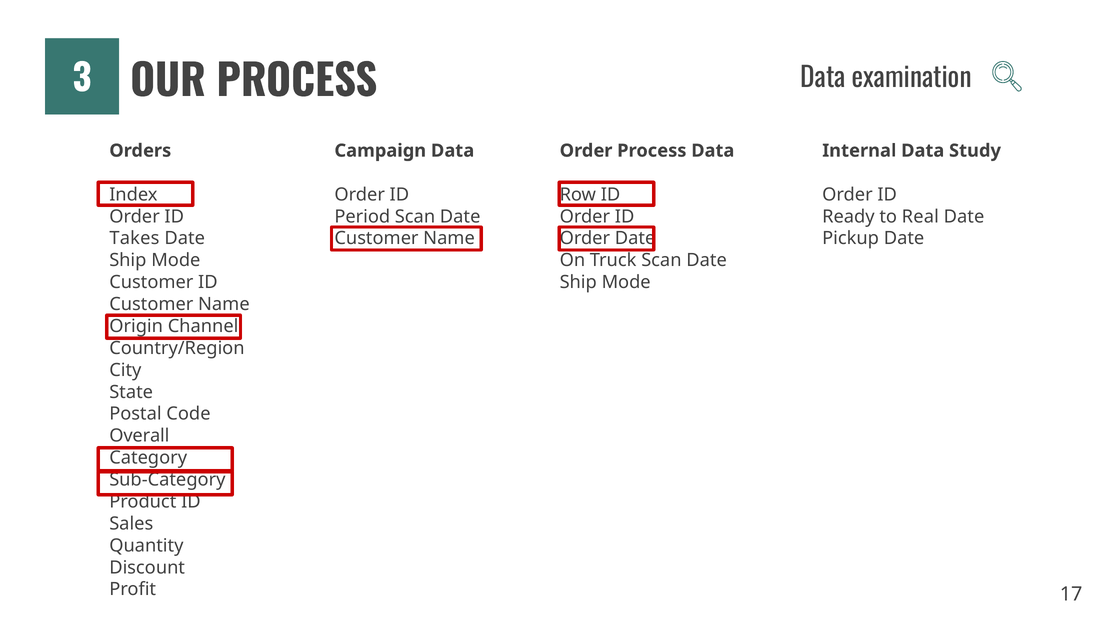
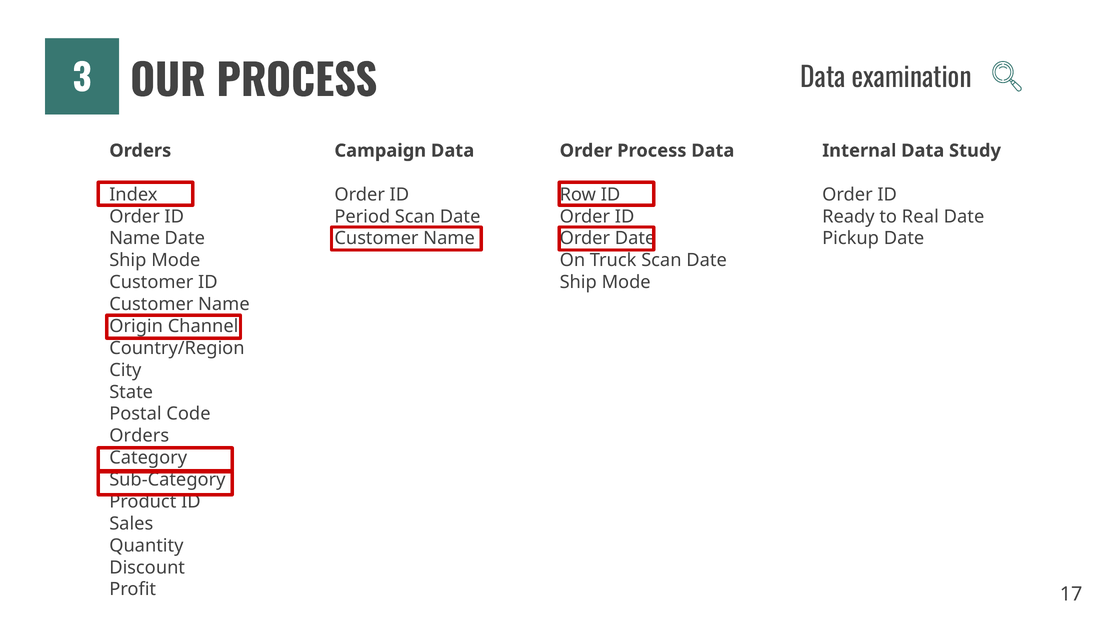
Takes: Takes -> Name (135, 239)
Overall: Overall -> Orders (139, 436)
